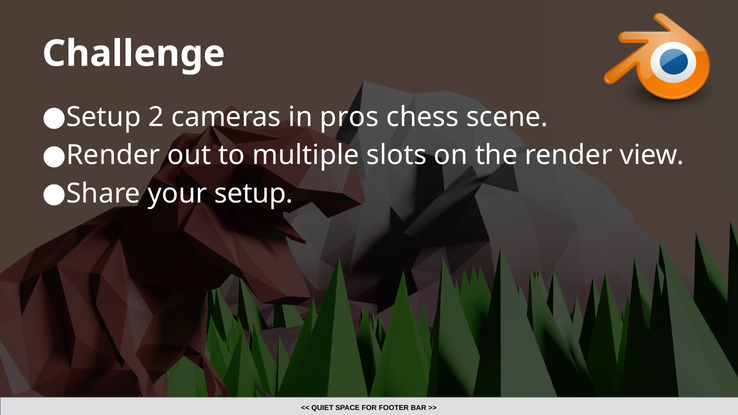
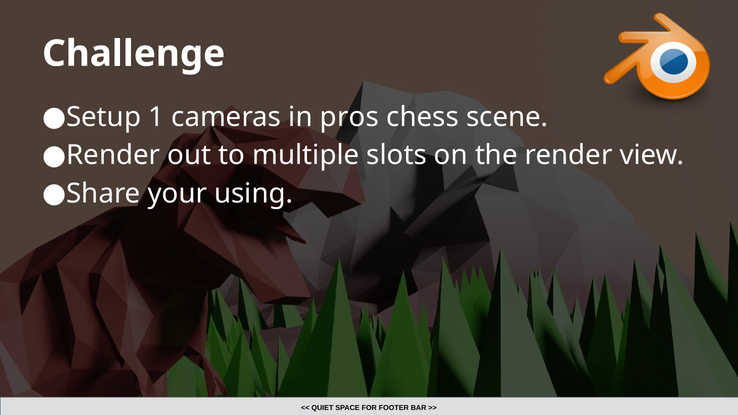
2: 2 -> 1 (156, 117)
your setup: setup -> using (254, 194)
